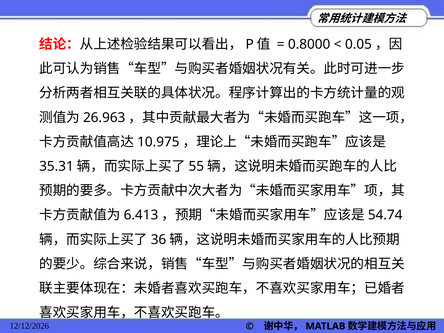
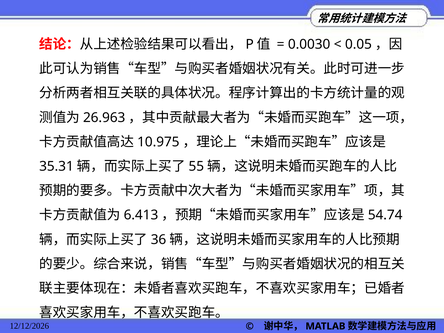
0.8000: 0.8000 -> 0.0030 (309, 44)
